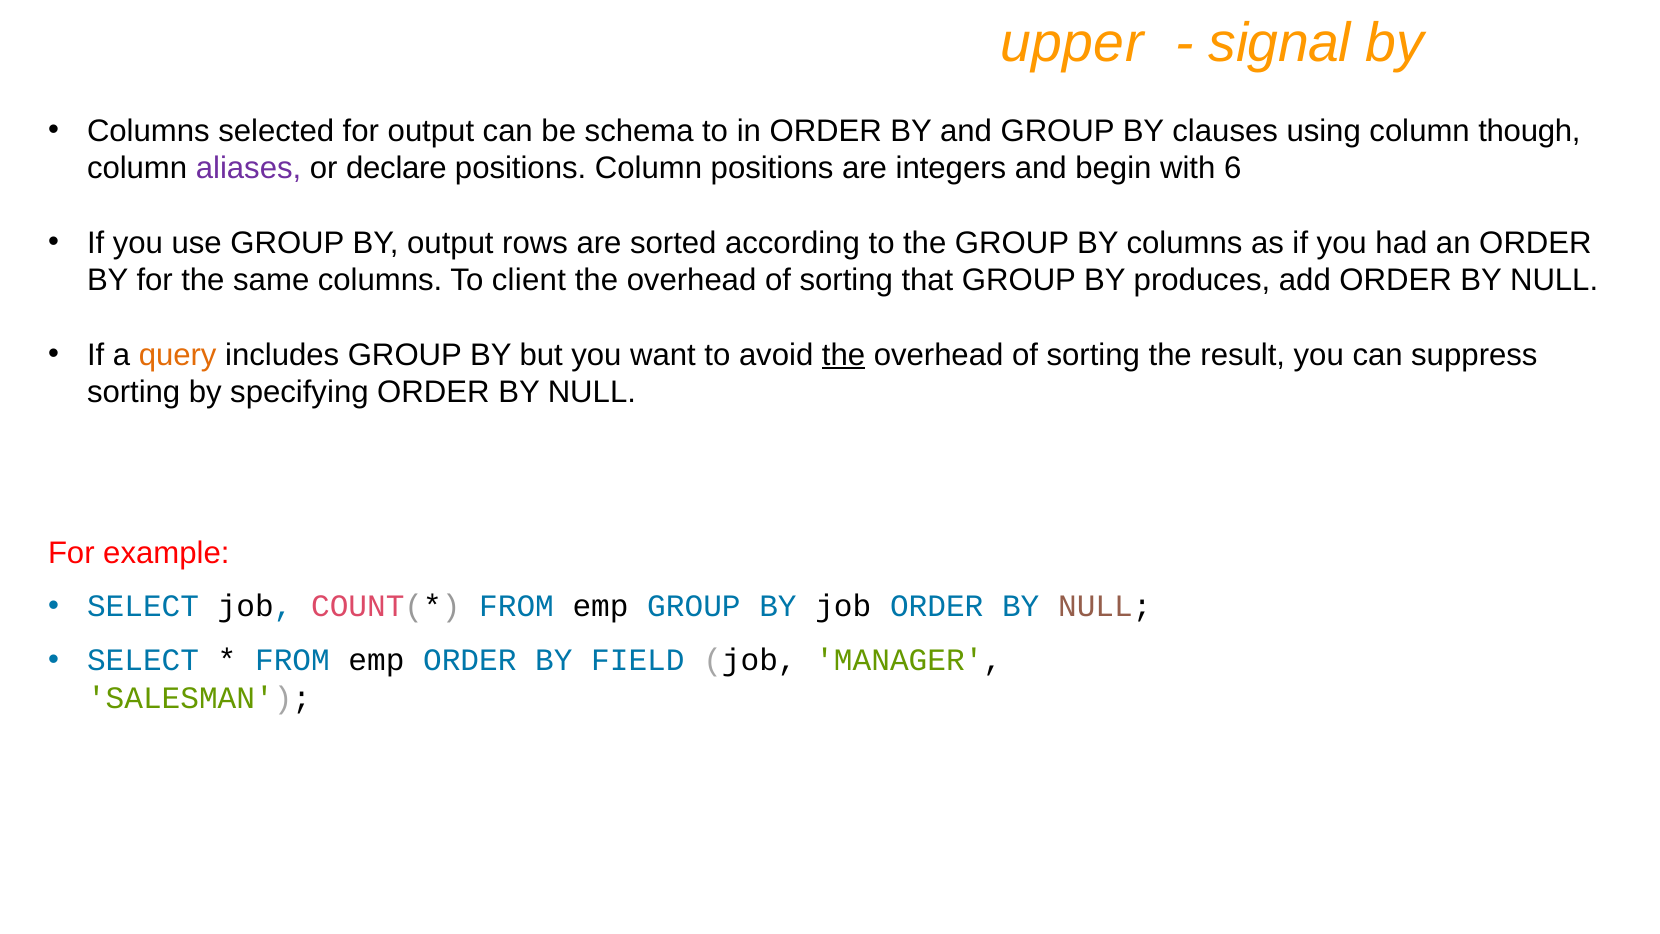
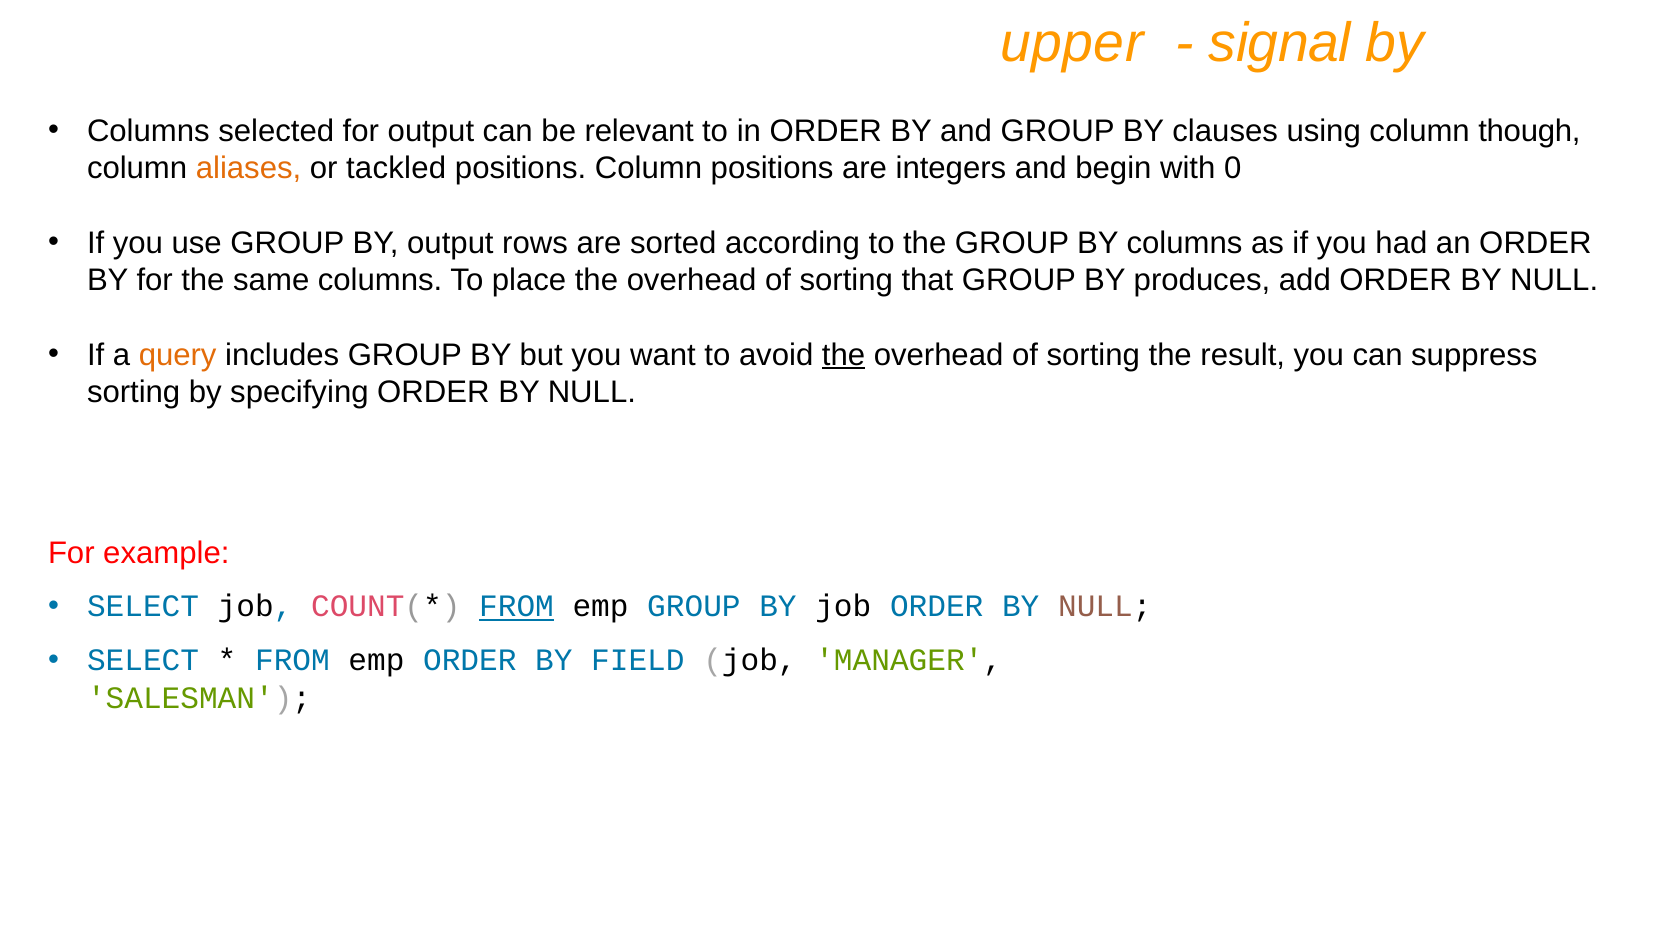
schema: schema -> relevant (639, 131)
aliases colour: purple -> orange (249, 168)
declare: declare -> tackled (396, 168)
6: 6 -> 0 (1233, 168)
client: client -> place (529, 280)
FROM underline: none -> present (517, 607)
